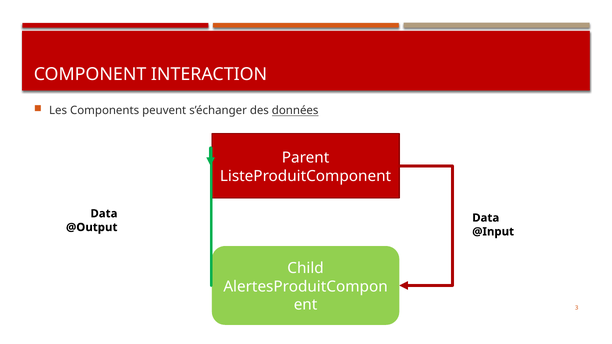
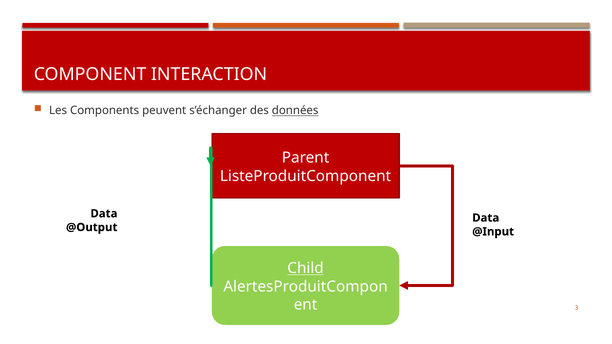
Child underline: none -> present (306, 268)
